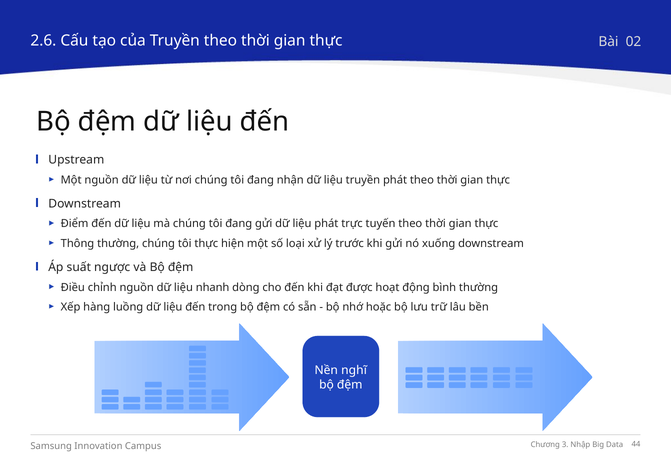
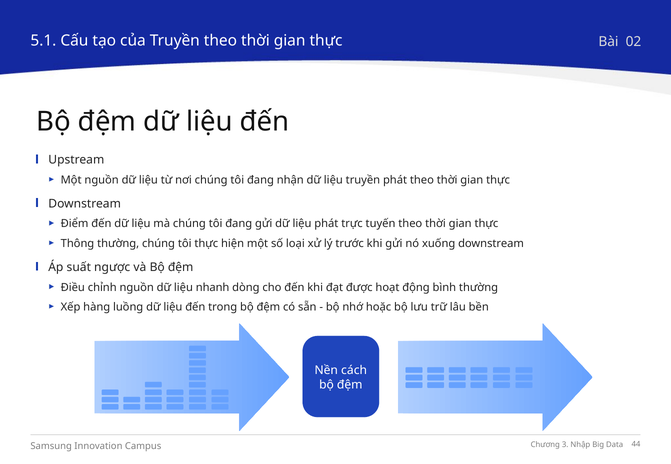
2.6: 2.6 -> 5.1 (43, 41)
nghĩ: nghĩ -> cách (354, 371)
